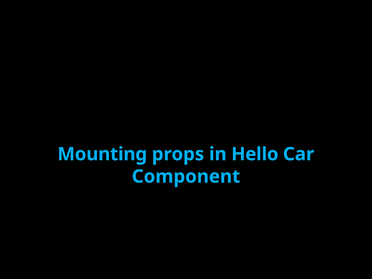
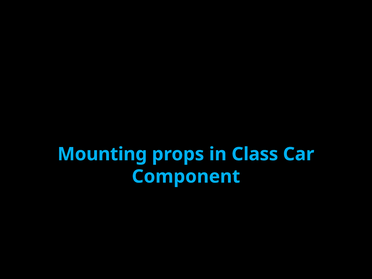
Hello: Hello -> Class (255, 154)
